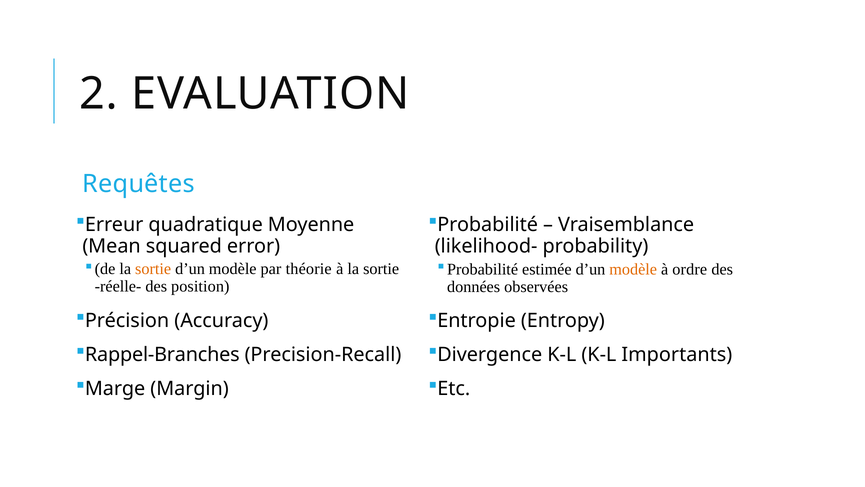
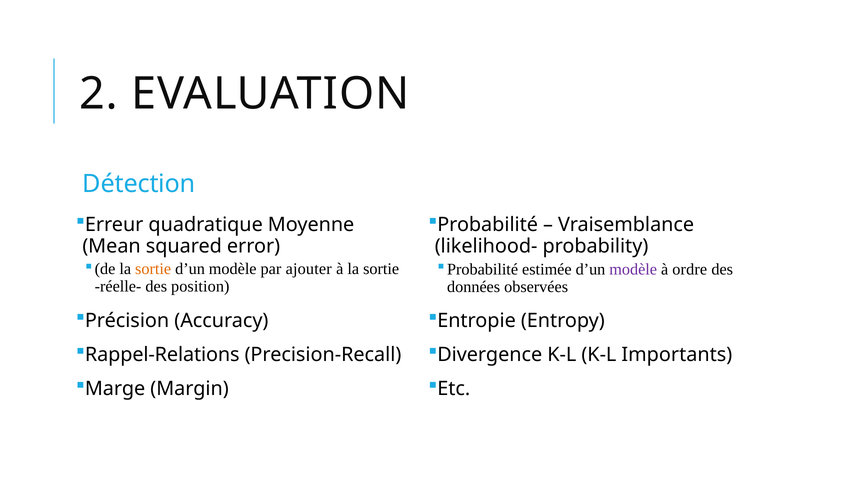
Requêtes: Requêtes -> Détection (139, 184)
théorie: théorie -> ajouter (309, 269)
modèle colour: orange -> purple (633, 269)
Rappel-Branches: Rappel-Branches -> Rappel-Relations (162, 354)
